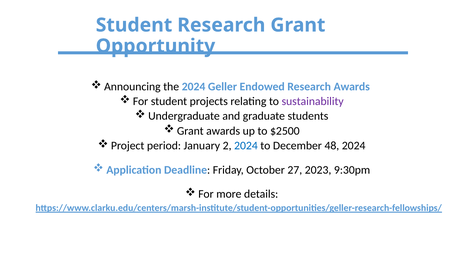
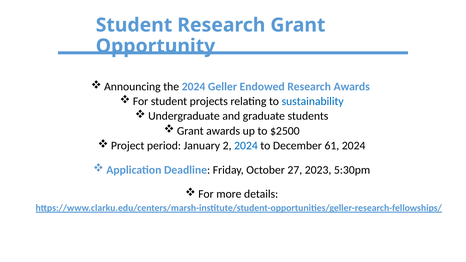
sustainability colour: purple -> blue (313, 101)
48: 48 -> 61 (332, 146)
9:30pm: 9:30pm -> 5:30pm (352, 170)
